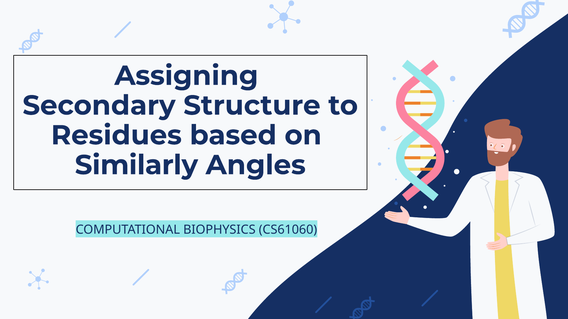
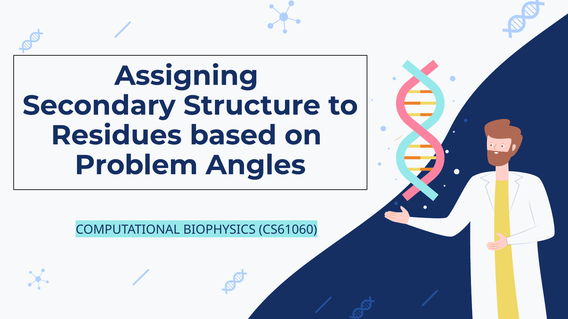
Similarly: Similarly -> Problem (136, 165)
